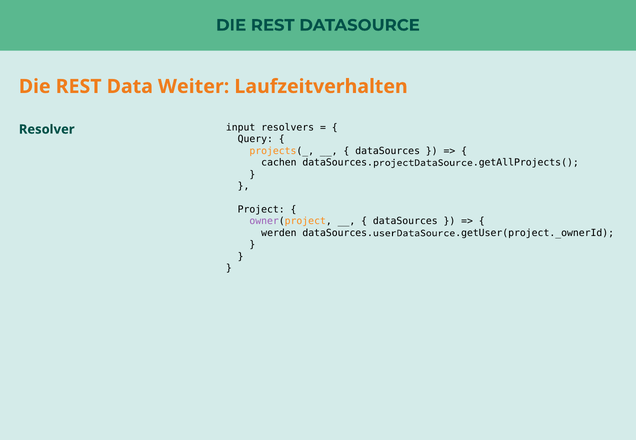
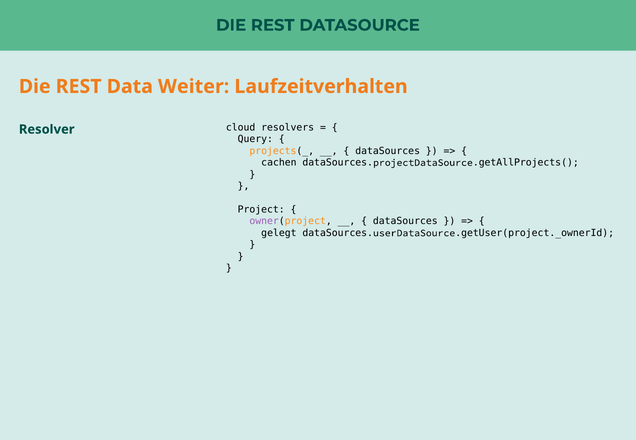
input: input -> cloud (241, 127)
werden: werden -> gelegt (279, 233)
